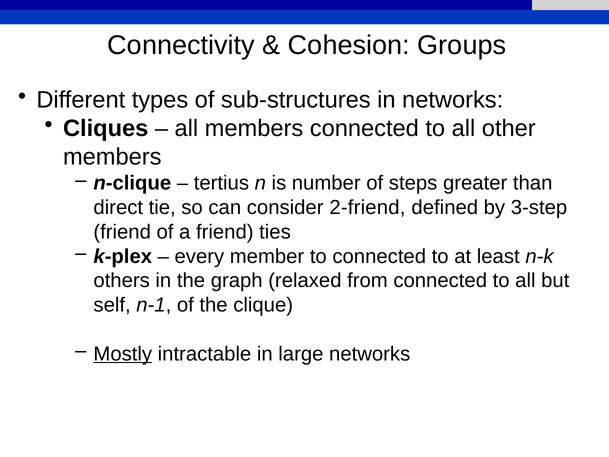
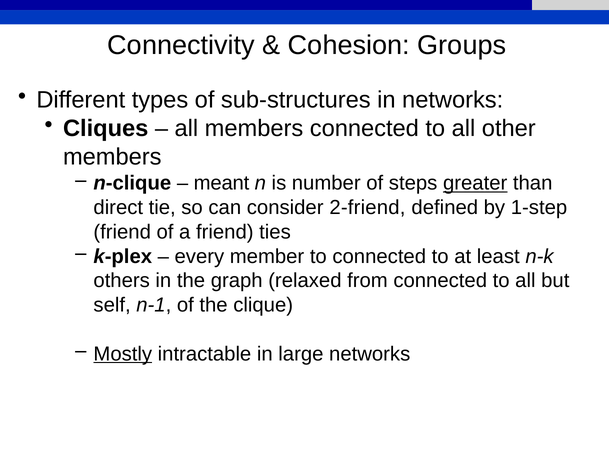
tertius: tertius -> meant (222, 183)
greater underline: none -> present (475, 183)
3-step: 3-step -> 1-step (539, 207)
